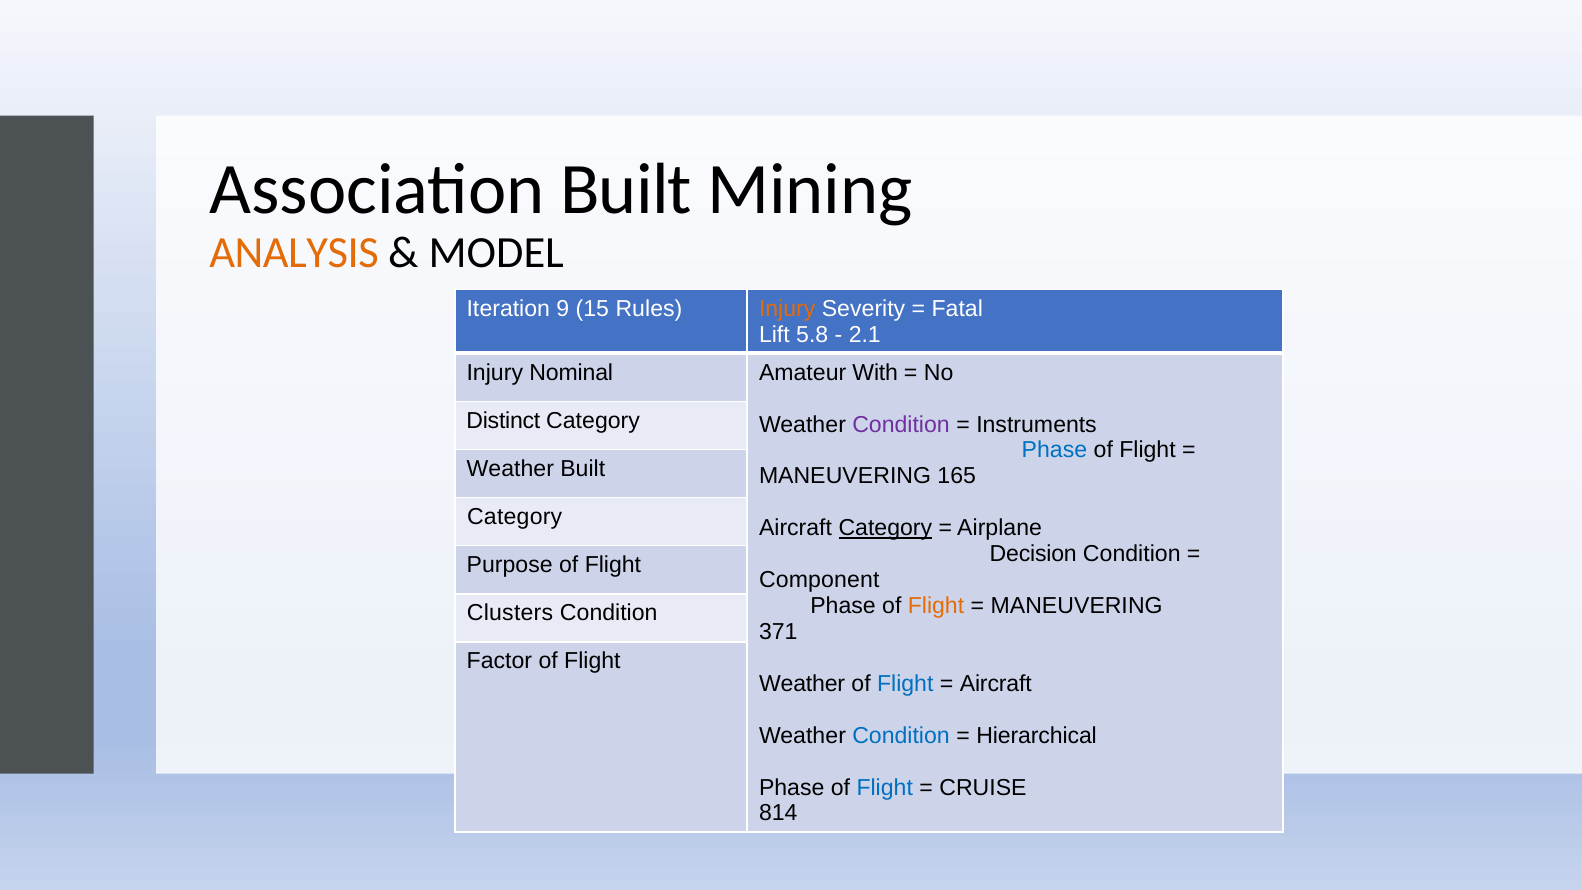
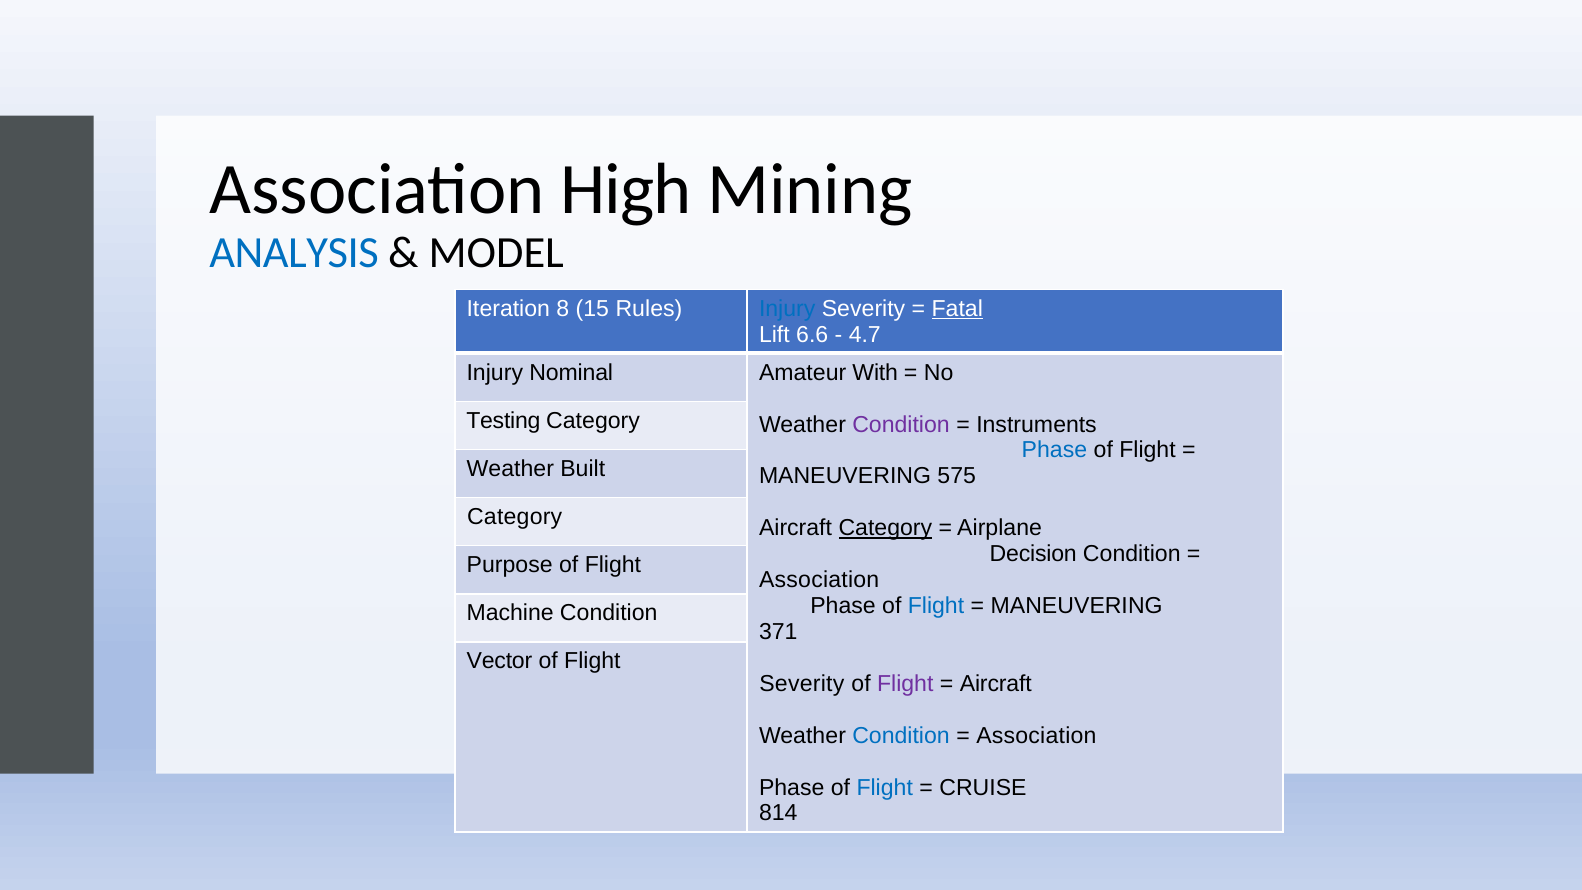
Association Built: Built -> High (626, 189)
ANALYSIS colour: orange -> blue (294, 253)
9: 9 -> 8 (563, 309)
Injury colour: orange -> blue (787, 309)
Fatal underline: none -> present (957, 309)
5.8: 5.8 -> 6.6 (812, 335)
2.1: 2.1 -> 4.7 (865, 335)
Distinct: Distinct -> Testing (503, 421)
165: 165 -> 575 (957, 476)
Component: Component -> Association (819, 580)
Flight colour: orange -> blue (936, 606)
Clusters: Clusters -> Machine (510, 613)
Factor: Factor -> Vector (499, 661)
Weather: Weather -> Severity (802, 684)
Flight colour: blue -> purple (905, 684)
Hierarchical: Hierarchical -> Association (1036, 735)
